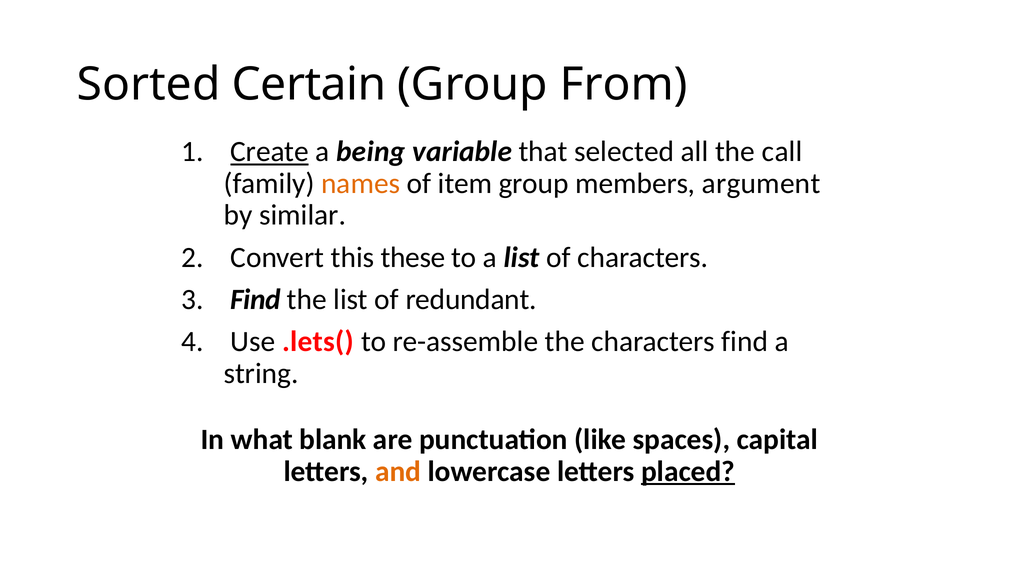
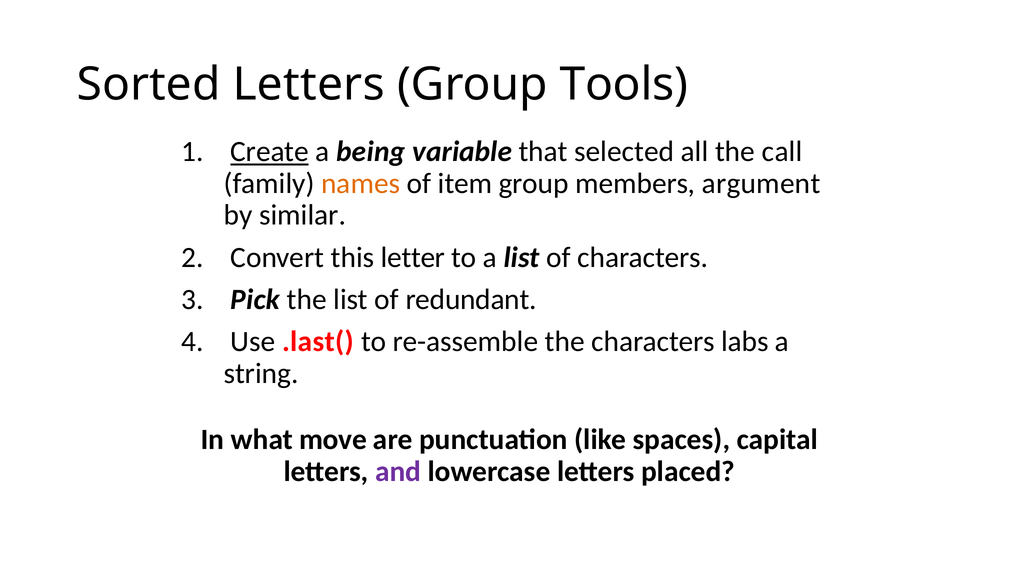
Sorted Certain: Certain -> Letters (309, 85)
From: From -> Tools (624, 85)
these: these -> letter (413, 258)
Find: Find -> Pick (255, 300)
.lets(: .lets( -> .last( (318, 342)
characters find: find -> labs (745, 342)
blank: blank -> move (333, 440)
and colour: orange -> purple (398, 472)
placed underline: present -> none (688, 472)
